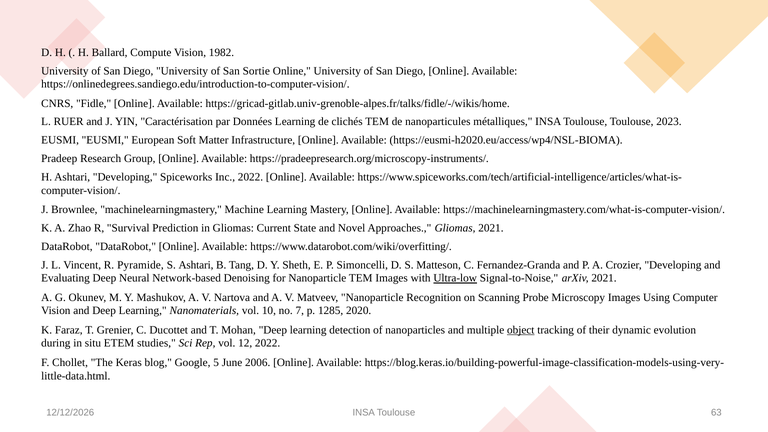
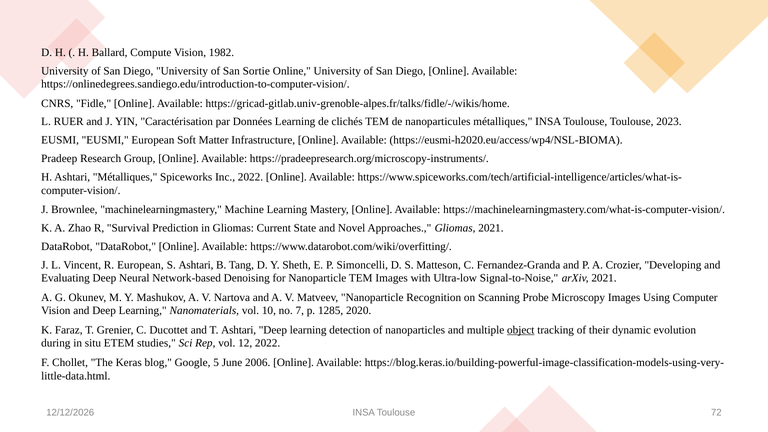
Ashtari Developing: Developing -> Métalliques (125, 177)
R Pyramide: Pyramide -> European (140, 265)
Ultra-low underline: present -> none (455, 278)
T Mohan: Mohan -> Ashtari (239, 330)
63: 63 -> 72 (716, 413)
